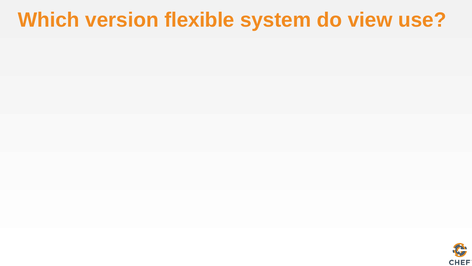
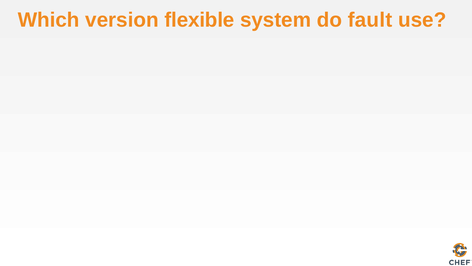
view: view -> fault (370, 20)
